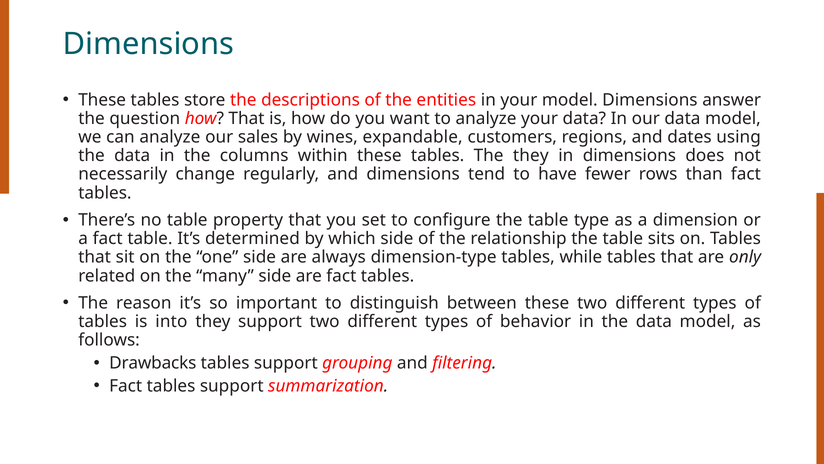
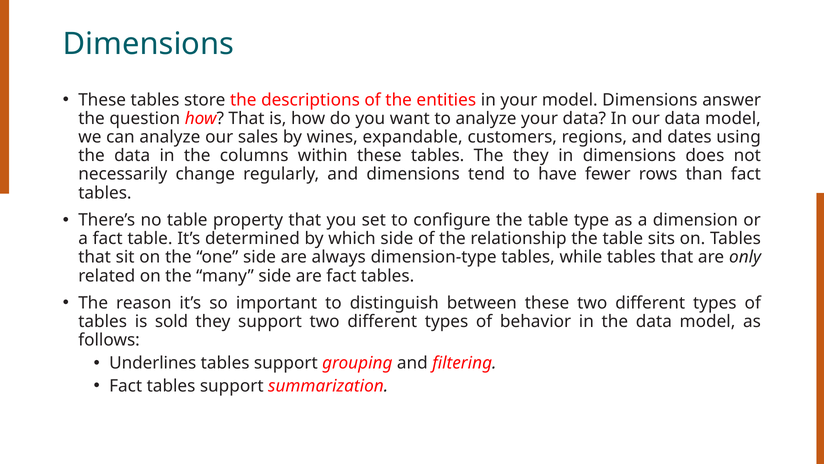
into: into -> sold (172, 321)
Drawbacks: Drawbacks -> Underlines (153, 363)
